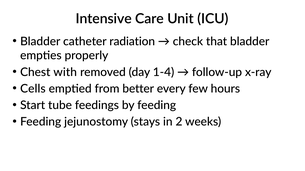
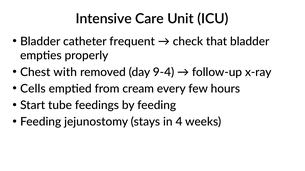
radiation: radiation -> frequent (132, 42)
1-4: 1-4 -> 9-4 (164, 72)
better: better -> cream (138, 89)
2: 2 -> 4 (179, 122)
